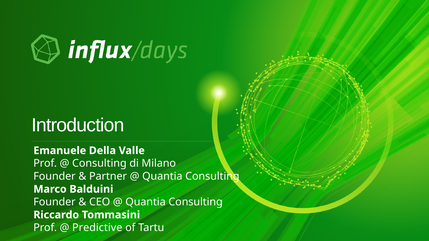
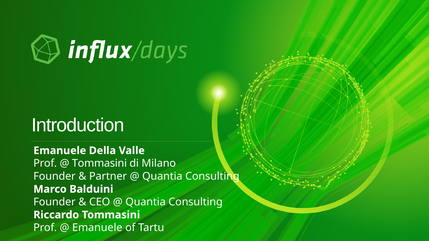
Consulting: Consulting -> Tommasini (99, 164)
Predictive: Predictive -> Emanuele (97, 228)
